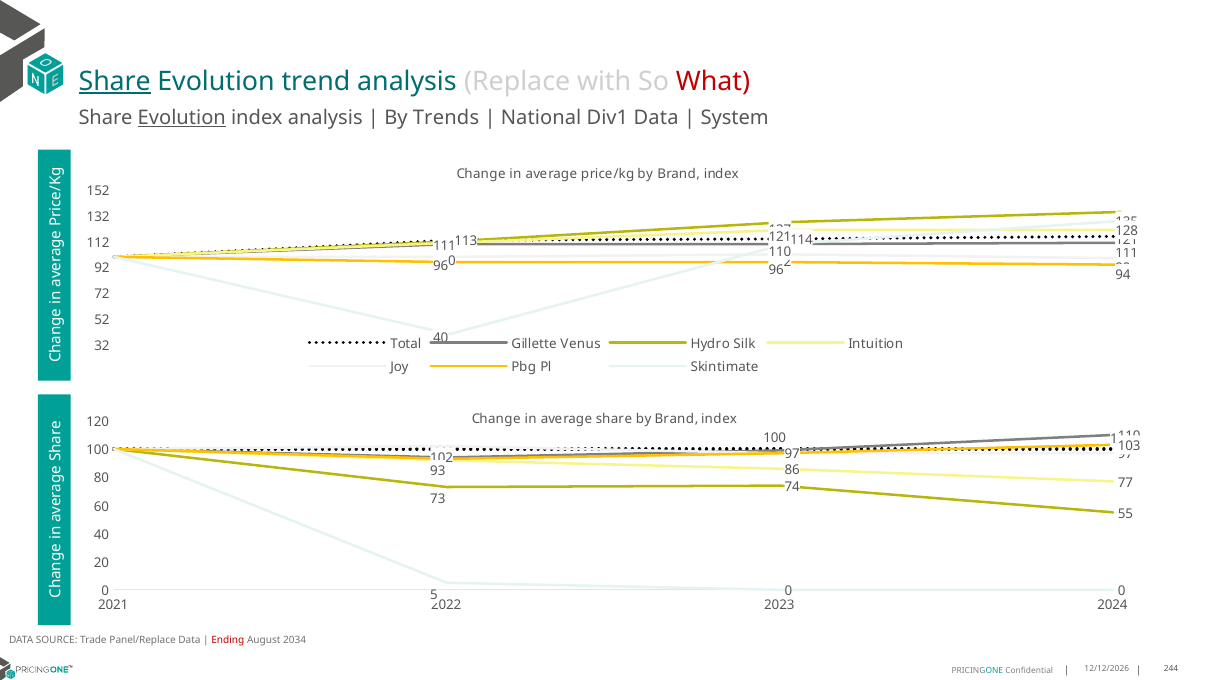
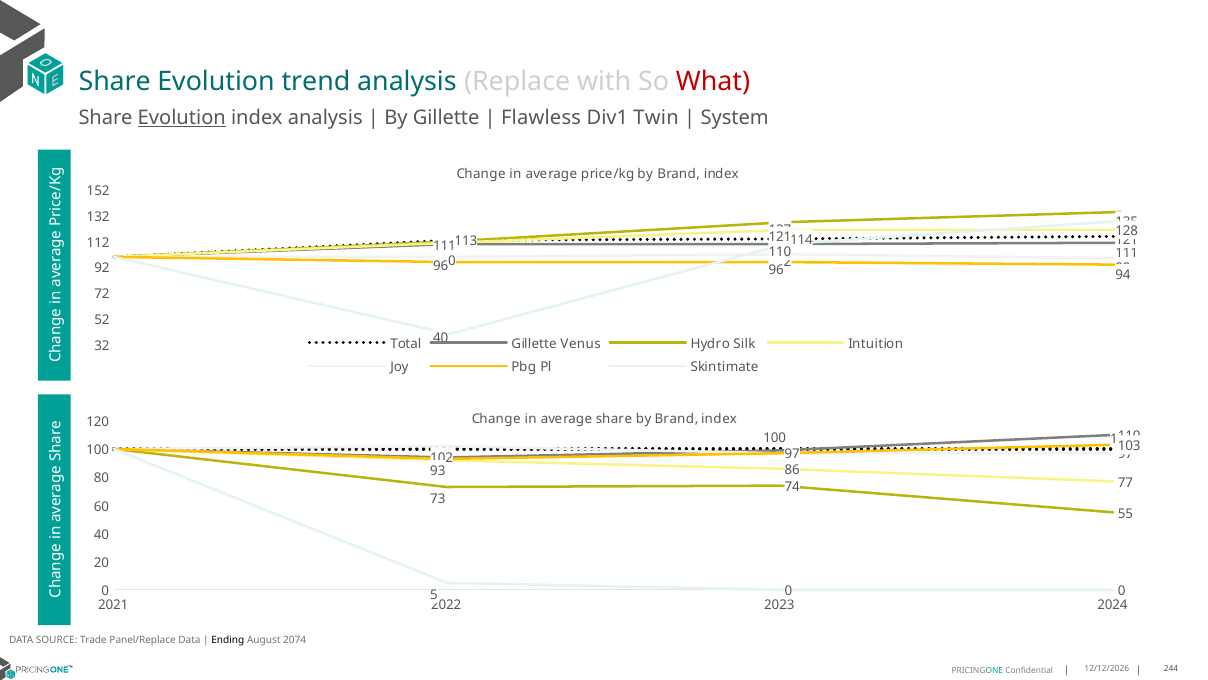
Share underline: present -> none (115, 81)
By Trends: Trends -> Gillette (446, 118)
National: National -> Flawless (541, 118)
Div1 Data: Data -> Twin (656, 118)
Ending colour: red -> black (228, 640)
2034: 2034 -> 2074 (295, 640)
